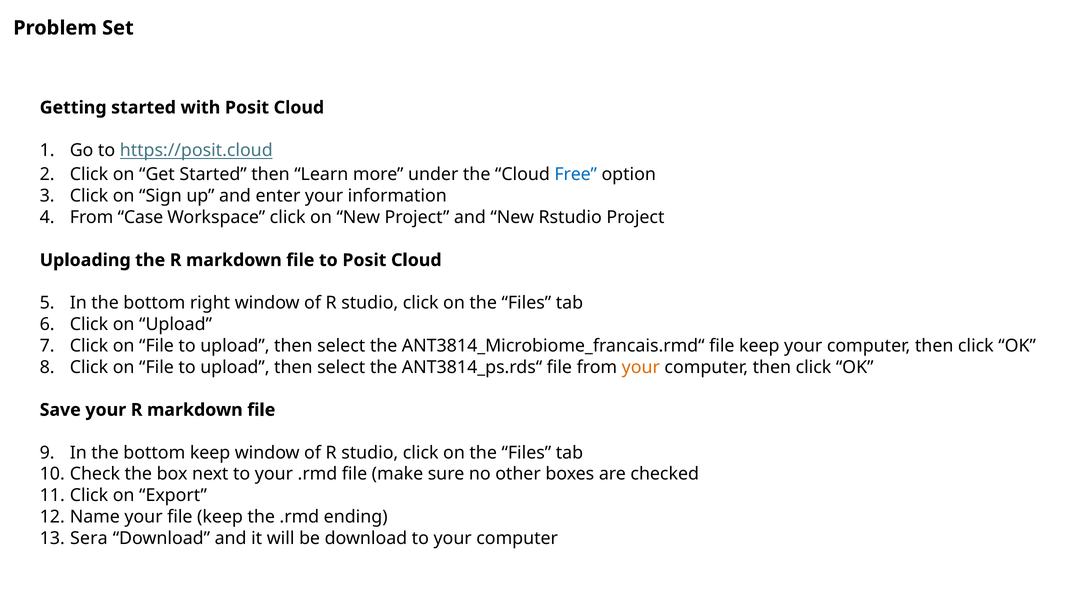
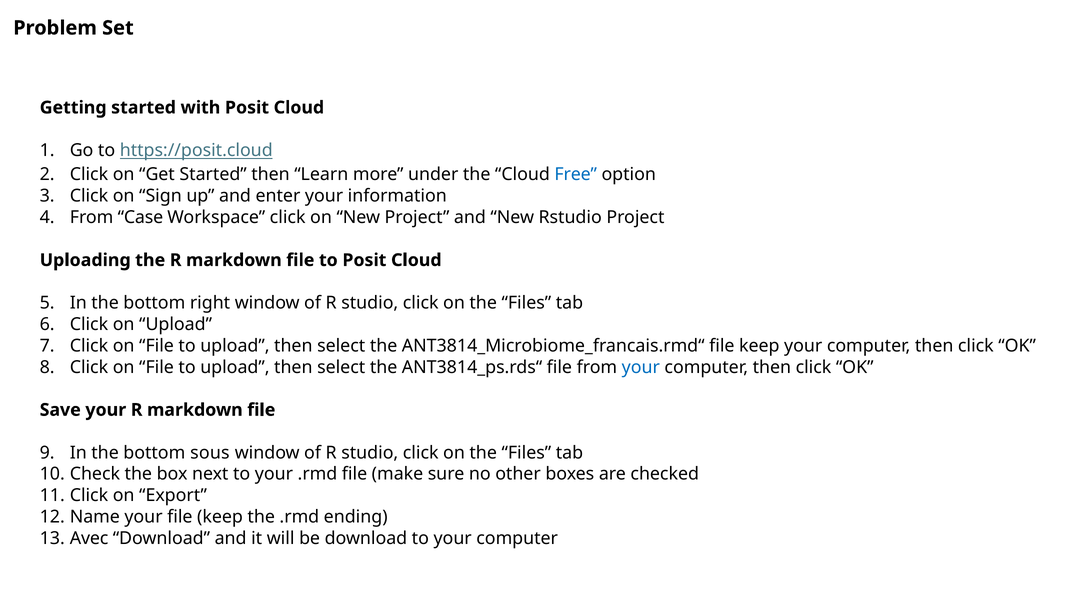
your colour: orange -> blue (641, 367)
bottom keep: keep -> sous (210, 453)
Sera: Sera -> Avec (89, 538)
